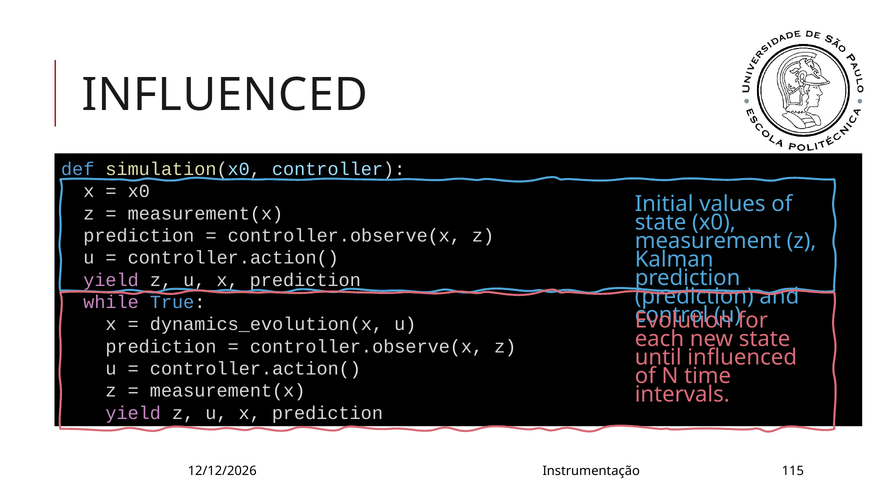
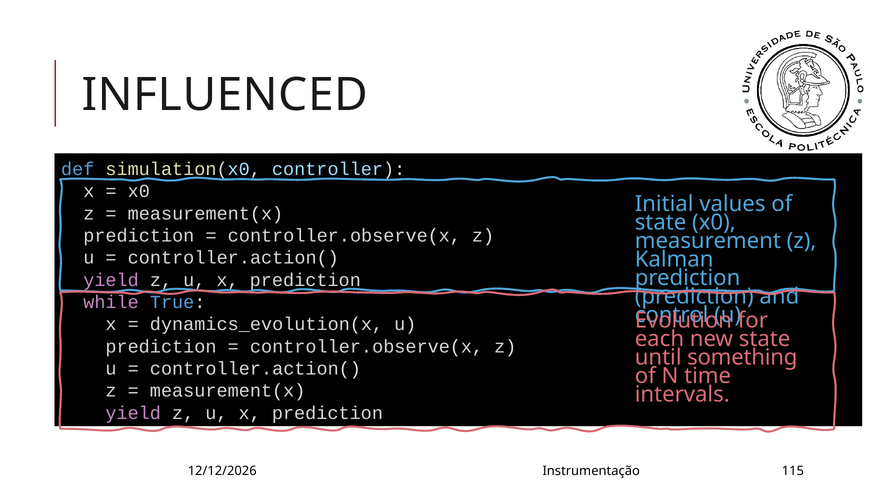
until influenced: influenced -> something (742, 357)
